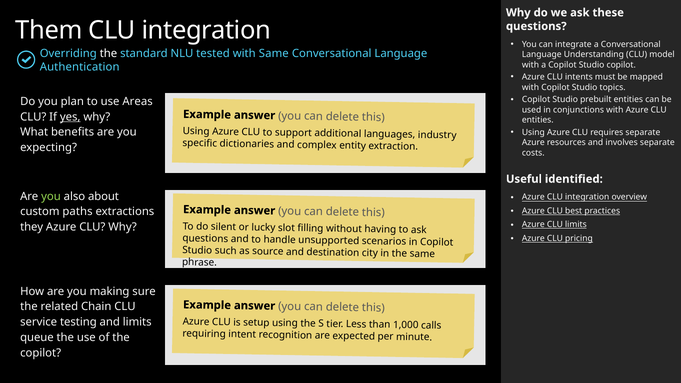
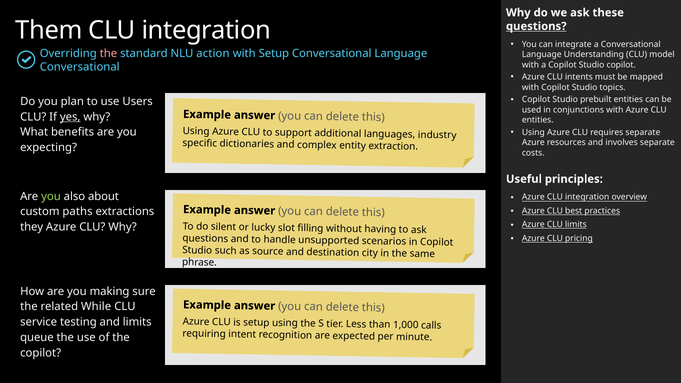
questions underline: none -> present (536, 26)
the colour: white -> pink (108, 54)
tested: tested -> action (213, 54)
with Same: Same -> Setup (274, 54)
Authentication: Authentication -> Conversational (80, 67)
Areas: Areas -> Users (138, 101)
identified: identified -> principles (574, 179)
Chain: Chain -> While (96, 307)
